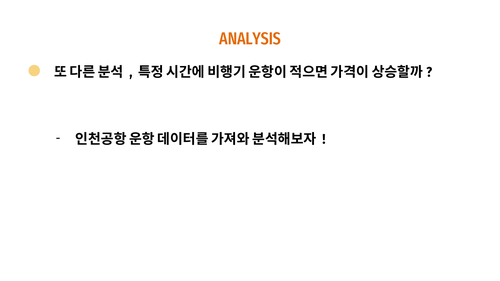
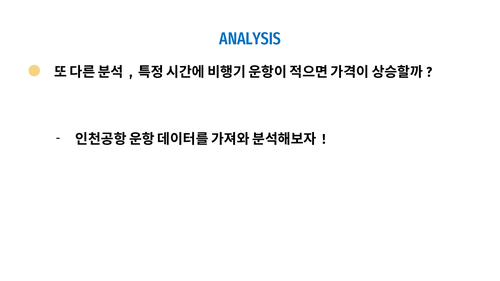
ANALYSIS colour: orange -> blue (250, 39)
